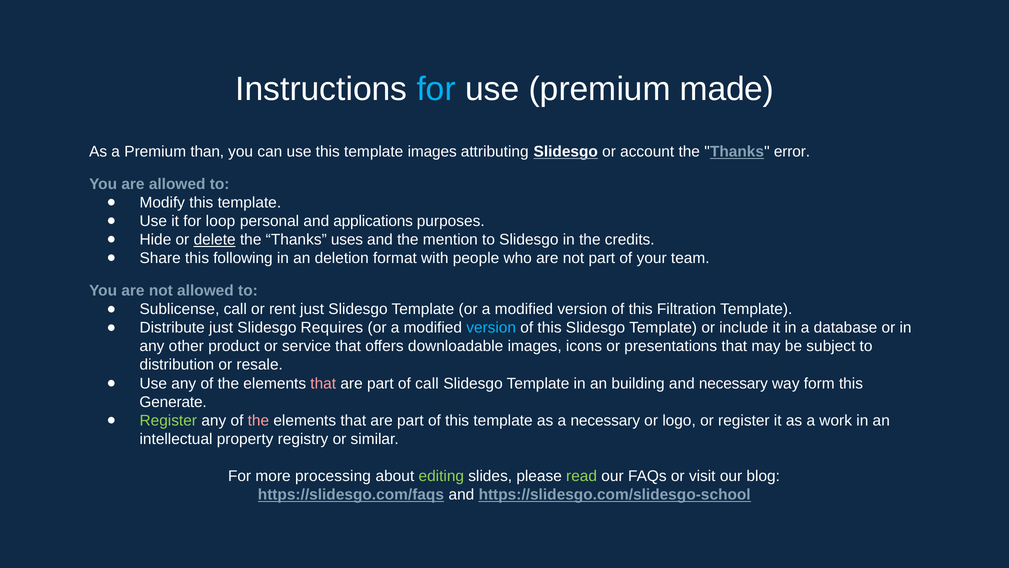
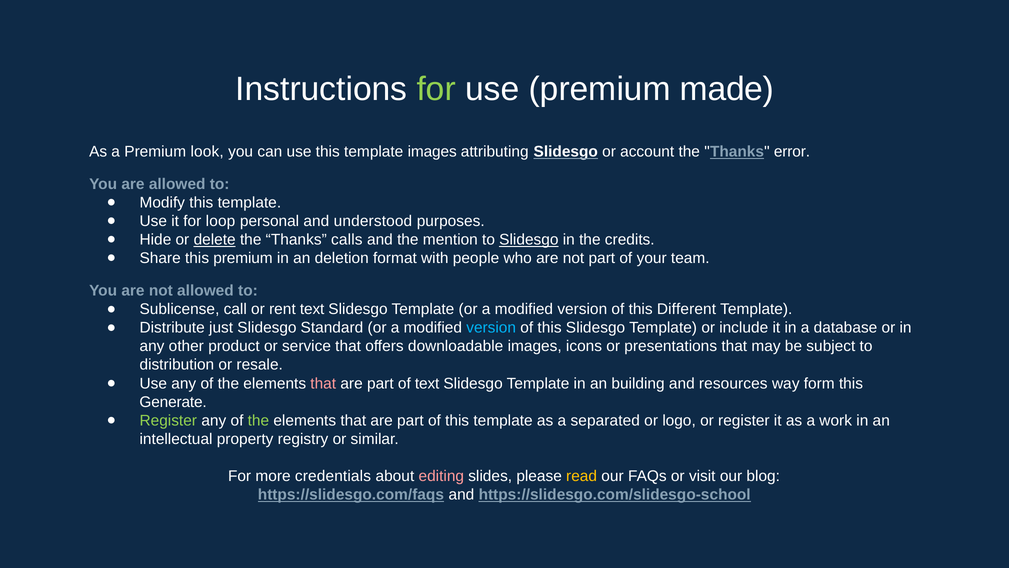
for colour: light blue -> light green (436, 89)
than: than -> look (207, 151)
applications: applications -> understood (373, 221)
uses: uses -> calls (347, 240)
Slidesgo underline: none -> present (529, 240)
this following: following -> premium (243, 258)
rent just: just -> text (312, 309)
Filtration: Filtration -> Different (686, 309)
Requires: Requires -> Standard (332, 328)
of call: call -> text (427, 383)
and necessary: necessary -> resources (733, 383)
the colour: pink -> light green (258, 420)
a necessary: necessary -> separated (605, 420)
processing: processing -> credentials (333, 476)
editing colour: light green -> pink (441, 476)
read colour: light green -> yellow (582, 476)
